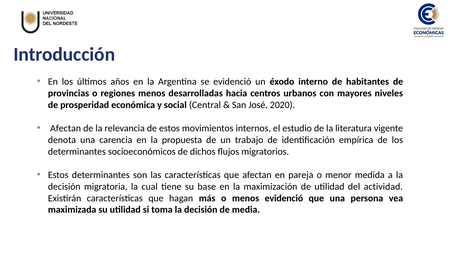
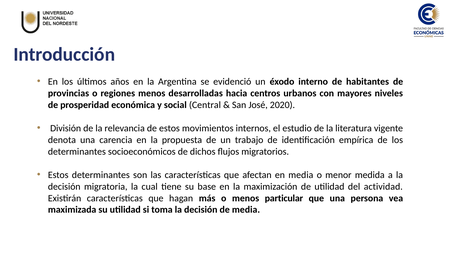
Afectan: Afectan -> División (66, 128)
en pareja: pareja -> media (301, 175)
menos evidenció: evidenció -> particular (284, 198)
